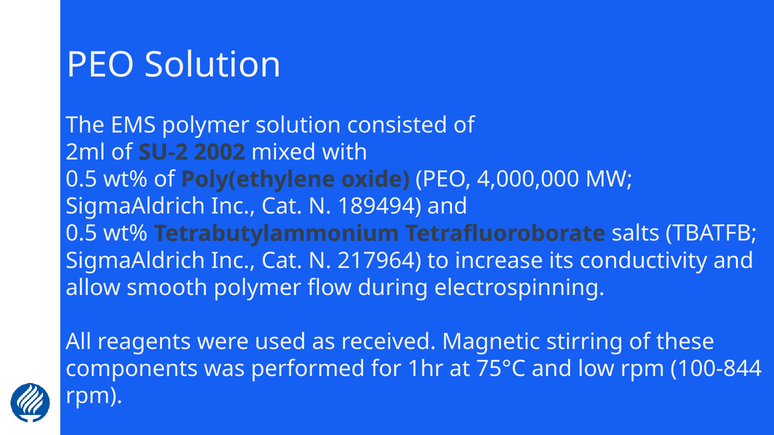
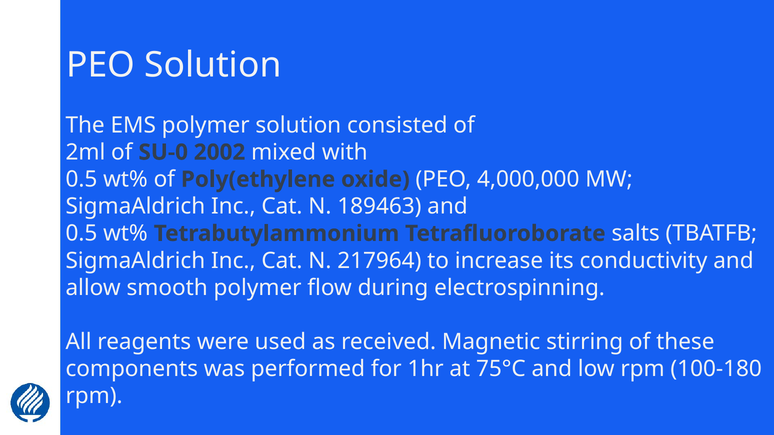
SU-2: SU-2 -> SU-0 (163, 152)
189494: 189494 -> 189463 (379, 207)
100-844: 100-844 -> 100-180 (716, 369)
